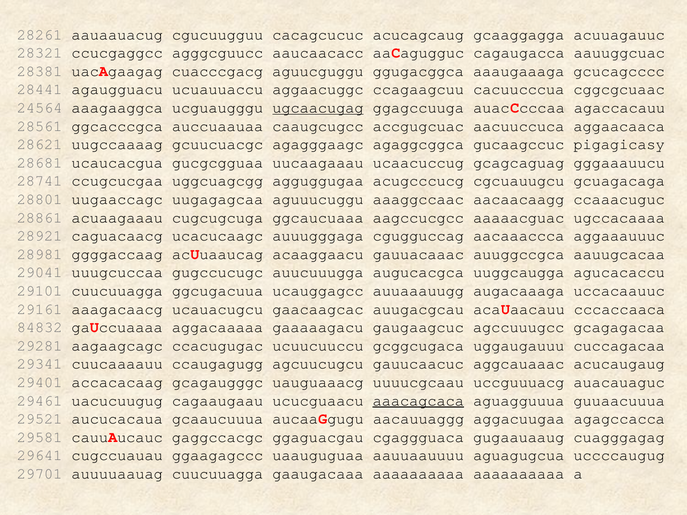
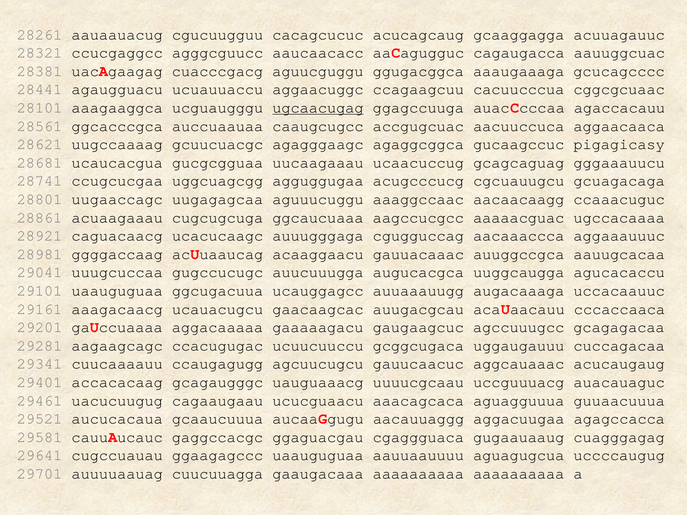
24564: 24564 -> 28101 (40, 108)
29101 cuucuuagga: cuucuuagga -> uaauguguaa (117, 291)
84832: 84832 -> 29201 (40, 328)
aaacagcaca underline: present -> none (418, 401)
